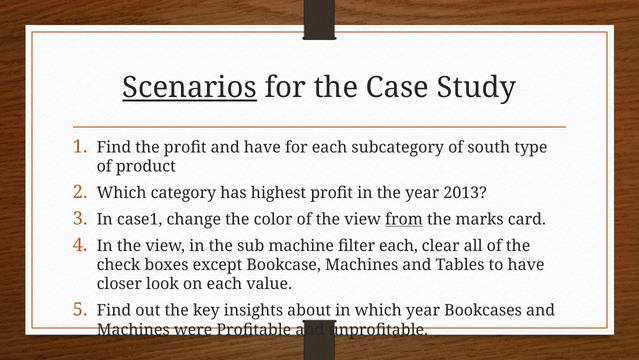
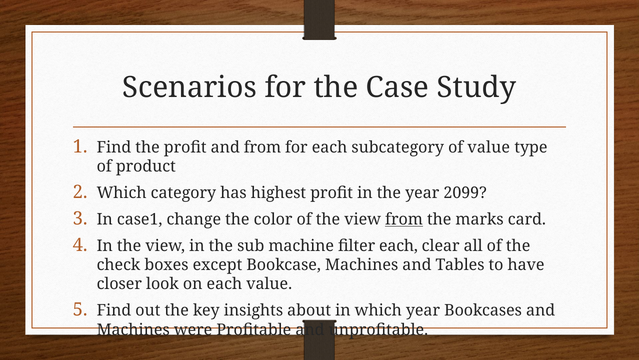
Scenarios underline: present -> none (190, 88)
and have: have -> from (262, 147)
of south: south -> value (489, 147)
2013: 2013 -> 2099 (465, 193)
